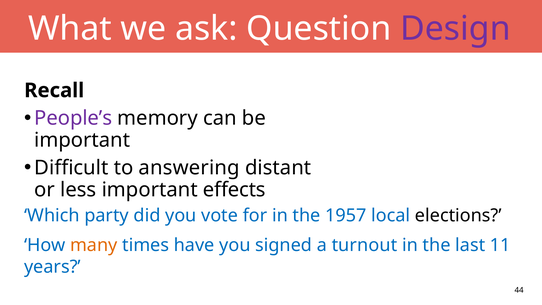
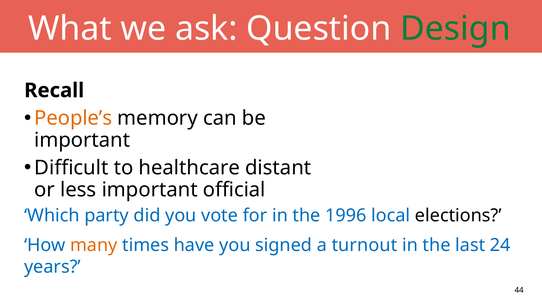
Design colour: purple -> green (455, 29)
People’s colour: purple -> orange (73, 118)
answering: answering -> healthcare (189, 168)
effects: effects -> official (234, 190)
1957: 1957 -> 1996 (346, 215)
11: 11 -> 24 (500, 245)
